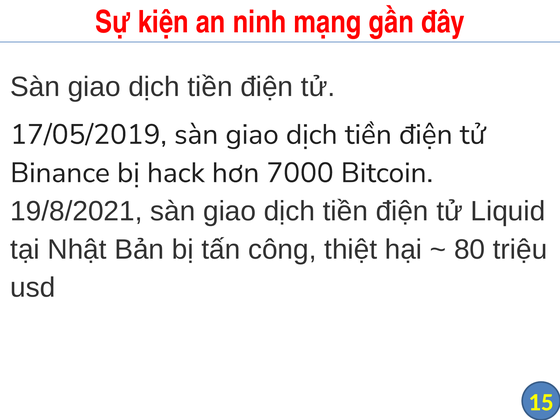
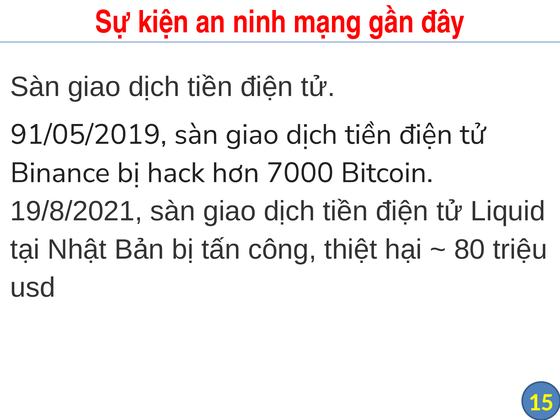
17/05/2019: 17/05/2019 -> 91/05/2019 (89, 135)
